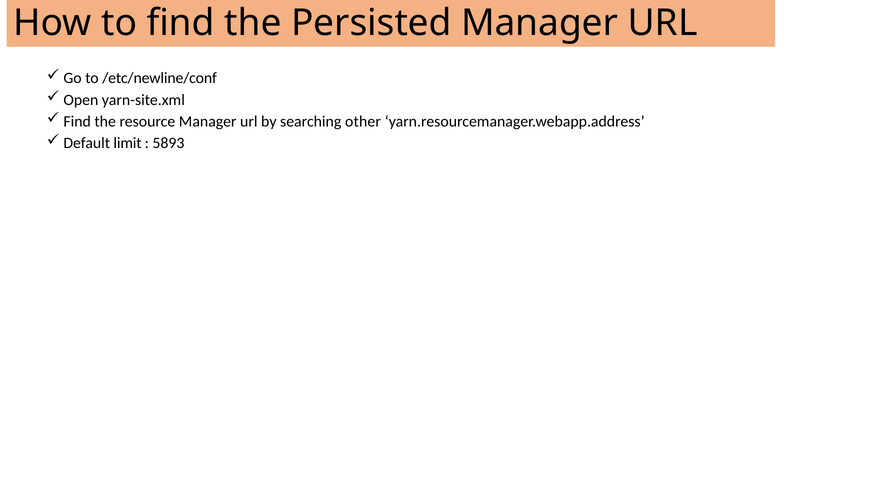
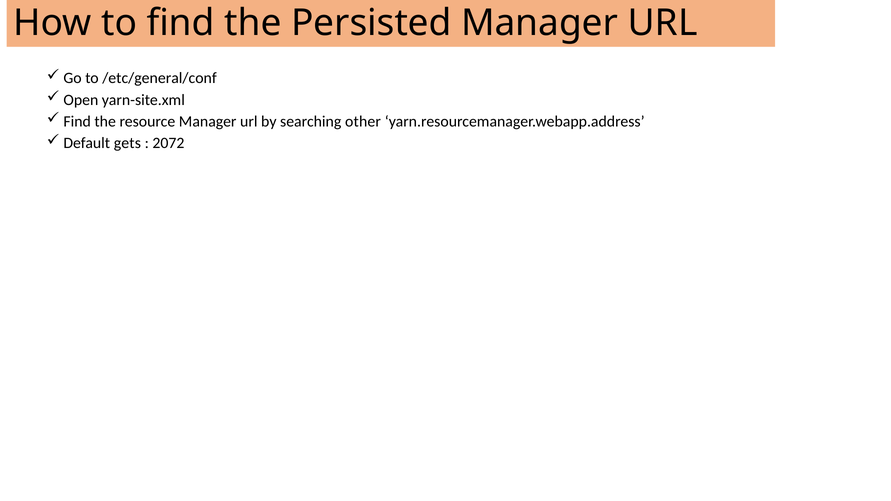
/etc/newline/conf: /etc/newline/conf -> /etc/general/conf (159, 78)
limit: limit -> gets (127, 143)
5893: 5893 -> 2072 (168, 143)
